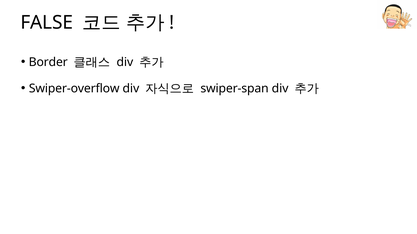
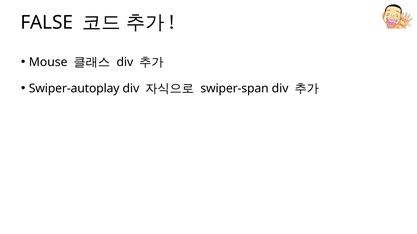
Border: Border -> Mouse (48, 62)
Swiper-overflow: Swiper-overflow -> Swiper-autoplay (74, 89)
